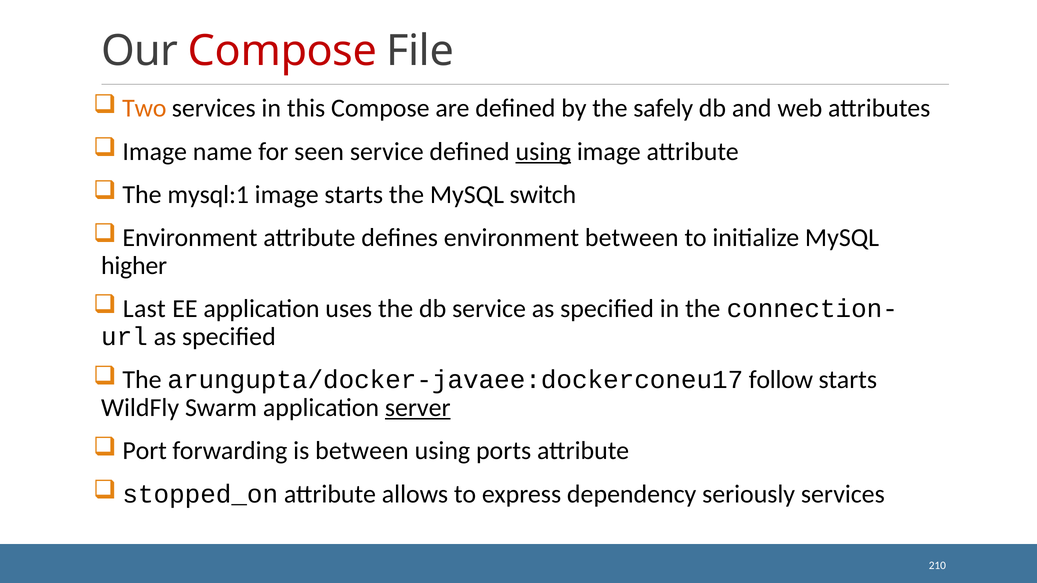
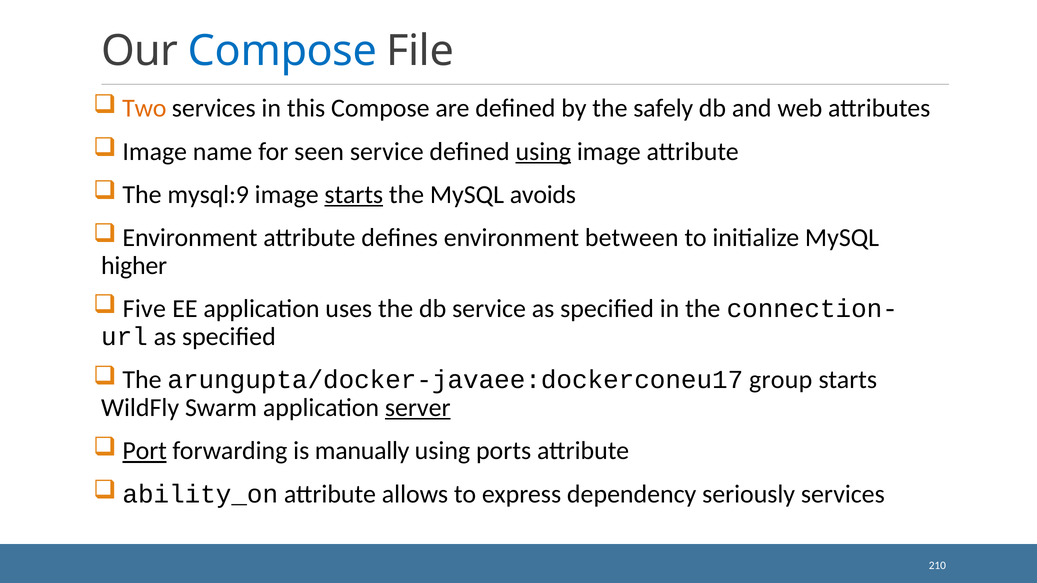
Compose colour: red -> blue (283, 51)
mysql:1: mysql:1 -> mysql:9 (208, 195)
starts underline: none -> present (354, 195)
switch: switch -> avoids (543, 195)
Last: Last -> Five (144, 309)
follow: follow -> group (781, 380)
Port underline: none -> present (145, 451)
is between: between -> manually (362, 451)
stopped_on: stopped_on -> ability_on (200, 494)
